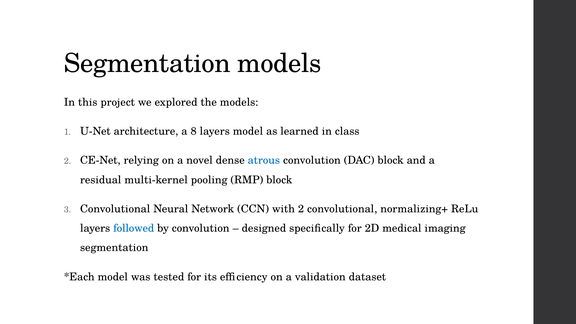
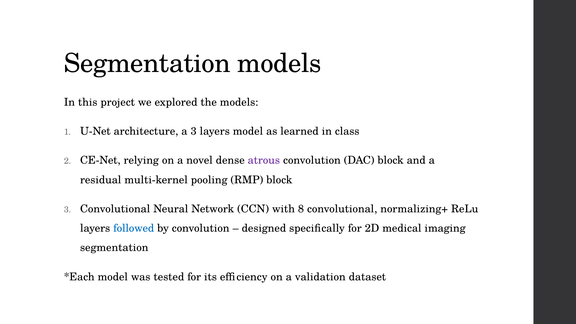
a 8: 8 -> 3 (194, 131)
atrous colour: blue -> purple (264, 160)
with 2: 2 -> 8 (301, 209)
